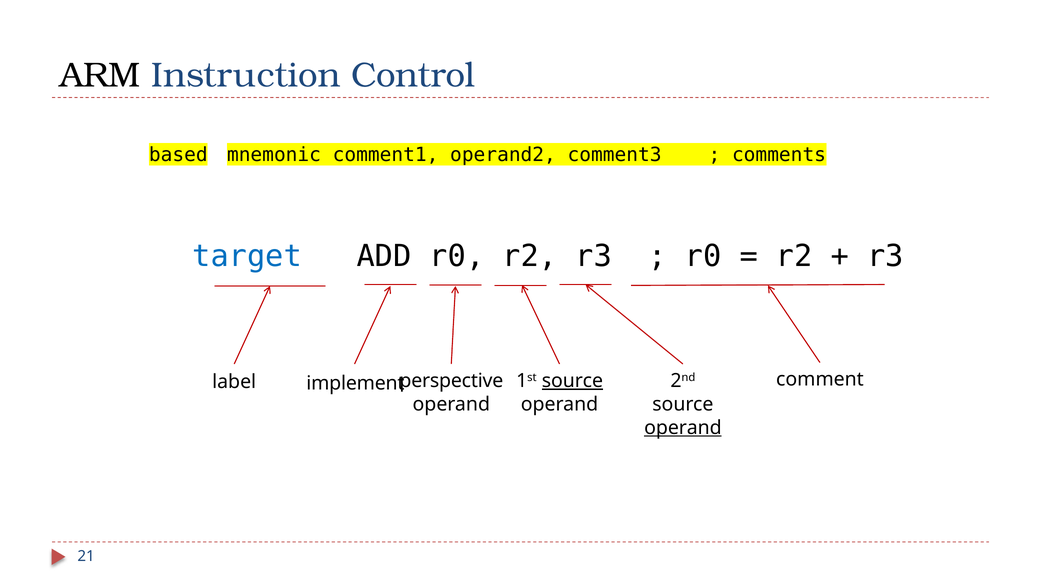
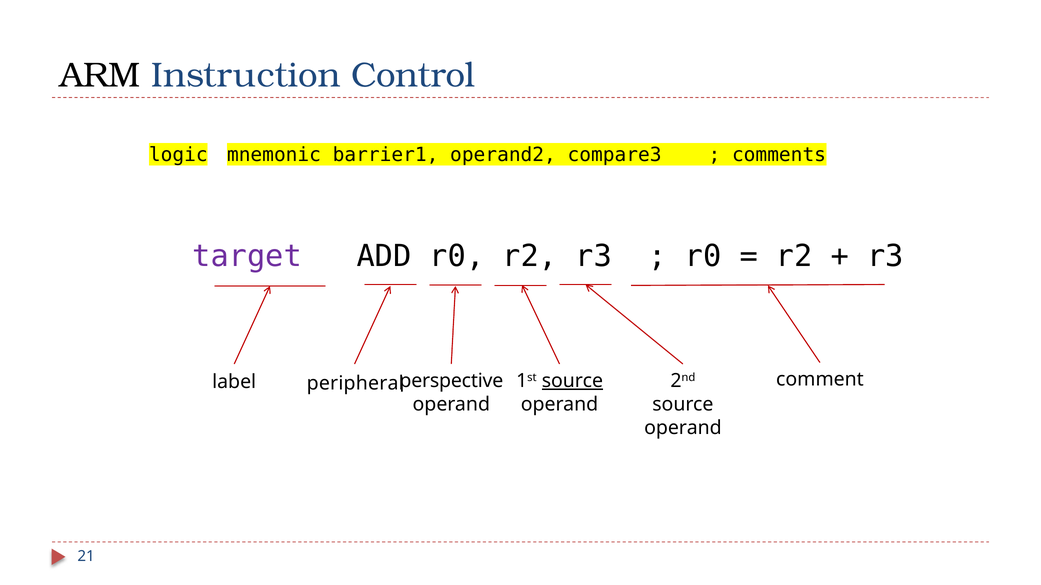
based: based -> logic (178, 155)
comment1: comment1 -> barrier1 (386, 155)
comment3: comment3 -> compare3 (615, 155)
target colour: blue -> purple (247, 257)
implement: implement -> peripheral (355, 383)
operand underline: present -> none (683, 428)
